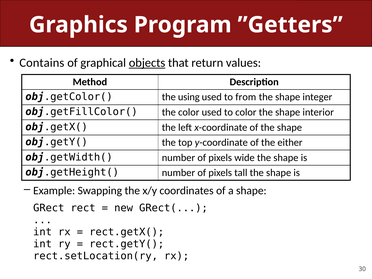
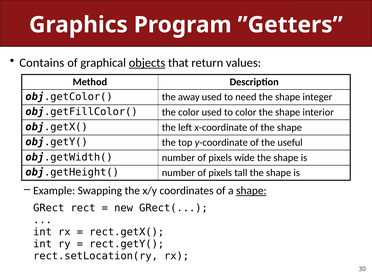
using: using -> away (189, 97)
from: from -> need (246, 97)
either: either -> useful (290, 142)
shape underline: none -> present (251, 191)
